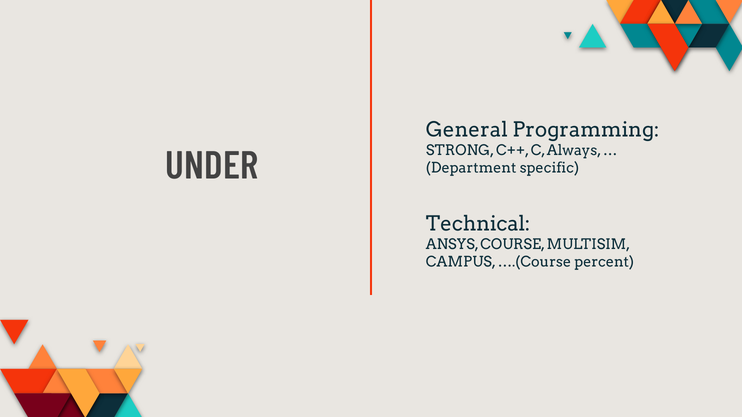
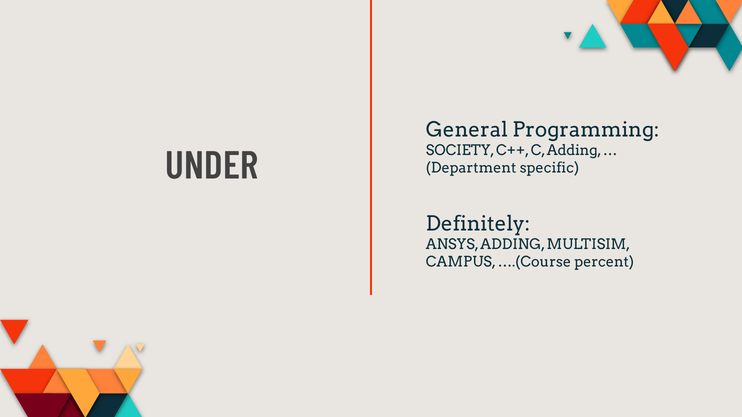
STRONG: STRONG -> SOCIETY (460, 151)
C Always: Always -> Adding (574, 151)
Technical: Technical -> Definitely (478, 224)
ANSYS COURSE: COURSE -> ADDING (513, 245)
